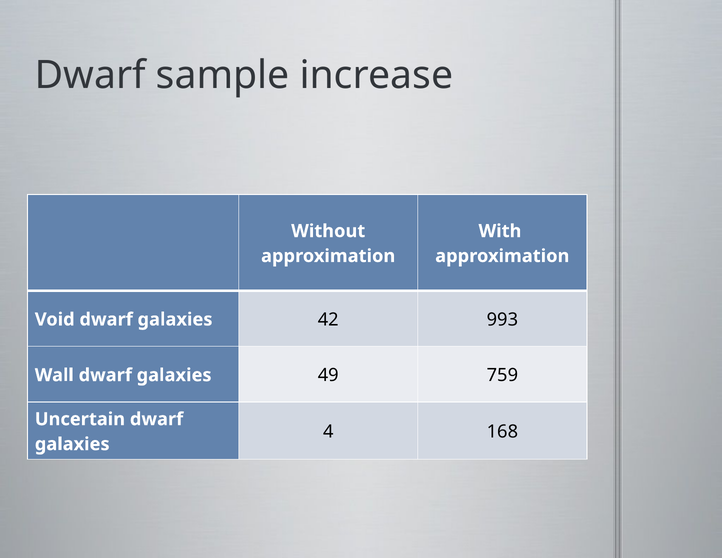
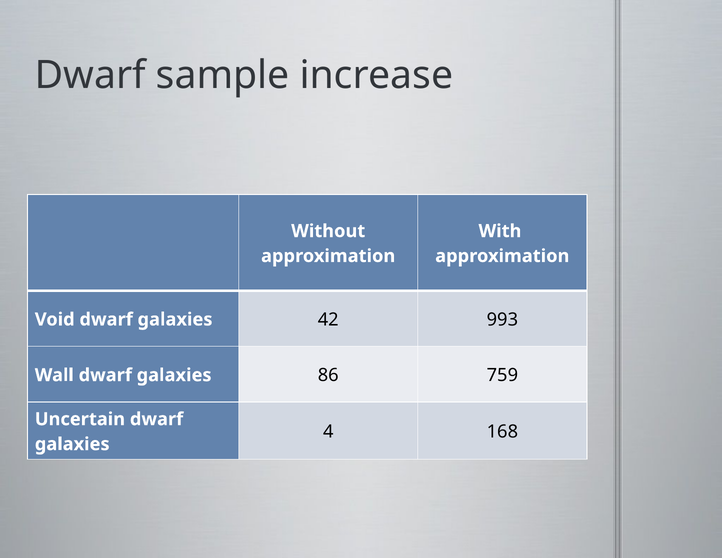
49: 49 -> 86 (328, 375)
